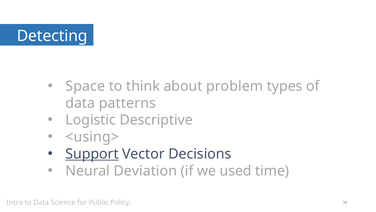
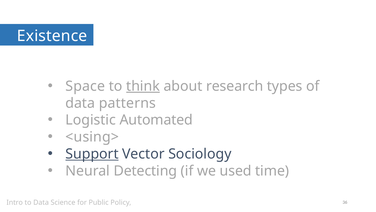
Detecting: Detecting -> Existence (52, 36)
think underline: none -> present (143, 86)
problem: problem -> research (235, 86)
Descriptive: Descriptive -> Automated (156, 120)
Decisions: Decisions -> Sociology (200, 154)
Deviation: Deviation -> Detecting (145, 171)
